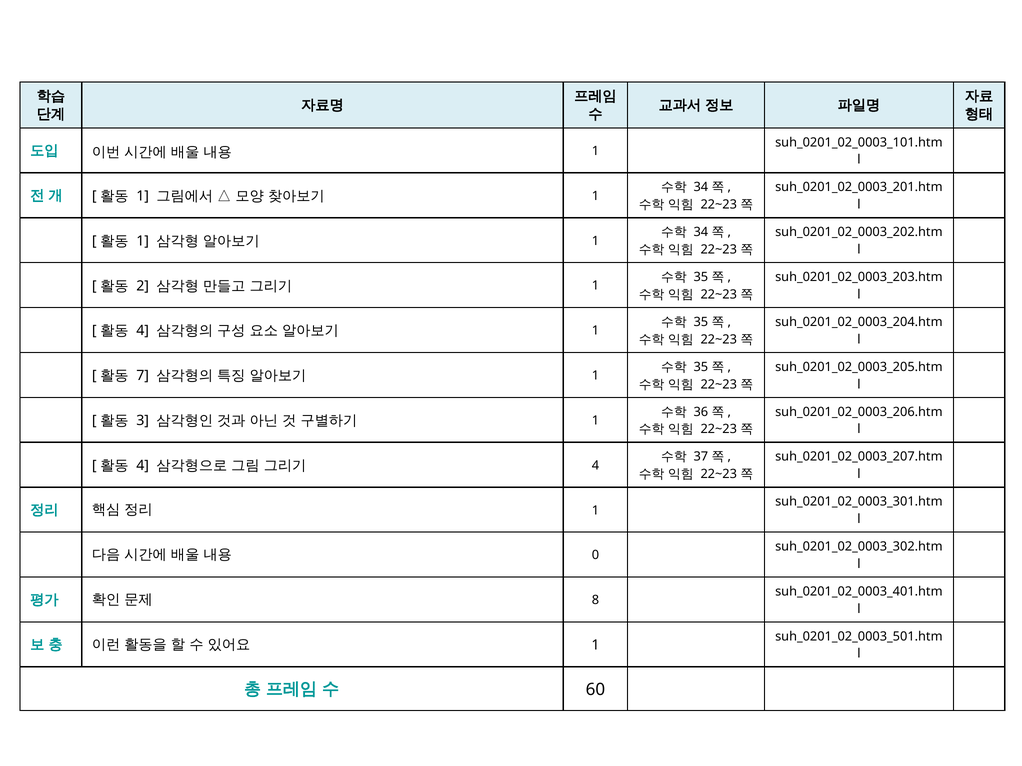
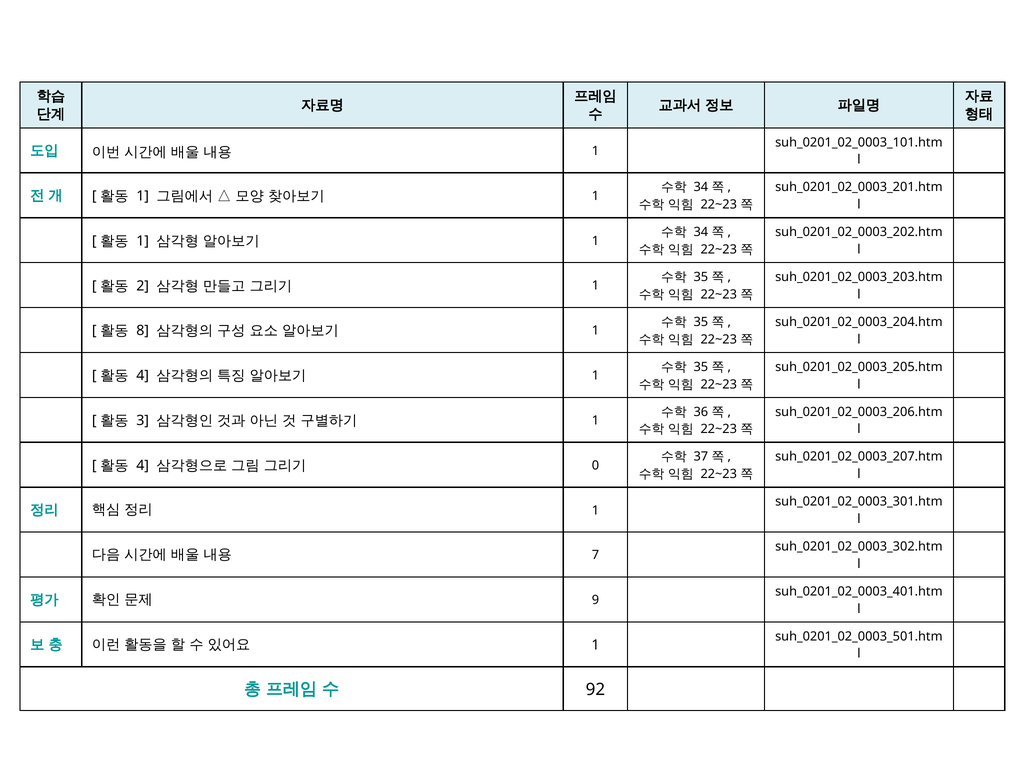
4: 4 -> 8 (143, 331)
7: 7 -> 4 (143, 376)
4: 4 -> 0 (595, 466)
0: 0 -> 7 (595, 556)
8: 8 -> 9 (595, 601)
60: 60 -> 92 (595, 690)
